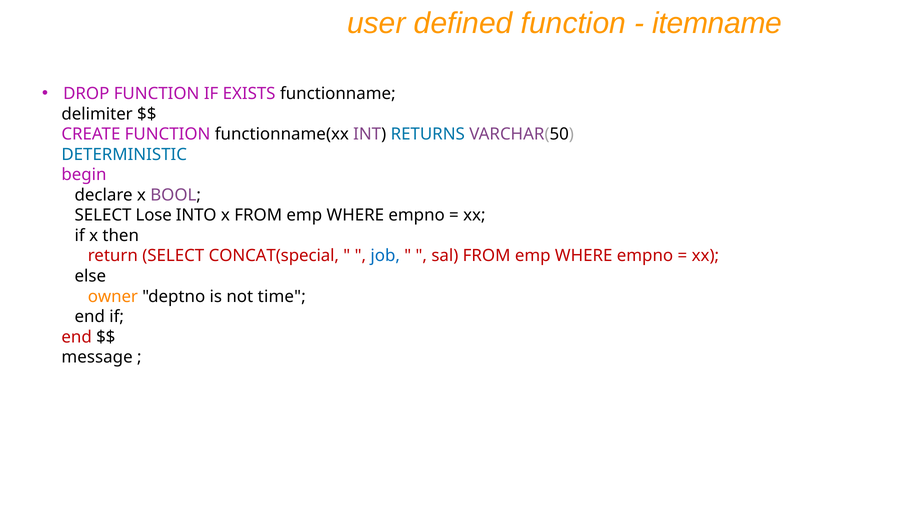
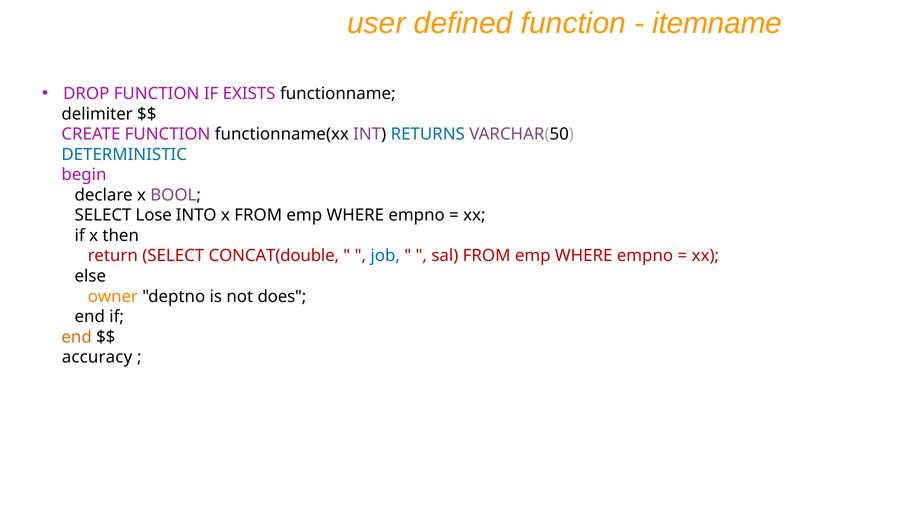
CONCAT(special: CONCAT(special -> CONCAT(double (274, 256)
time: time -> does (282, 296)
end colour: red -> orange (77, 337)
message: message -> accuracy (97, 357)
